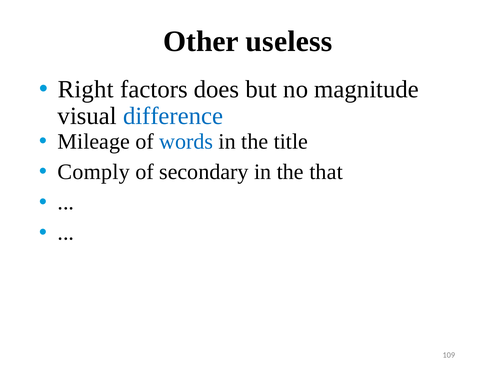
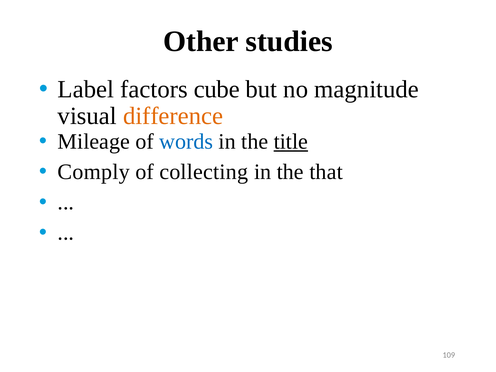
useless: useless -> studies (289, 41)
Right: Right -> Label (86, 89)
does: does -> cube (217, 89)
difference colour: blue -> orange (173, 116)
title underline: none -> present (291, 141)
secondary: secondary -> collecting (204, 172)
